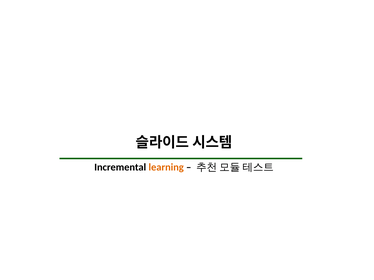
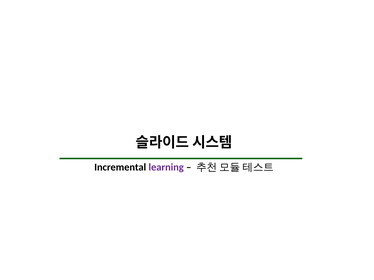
learning colour: orange -> purple (166, 168)
